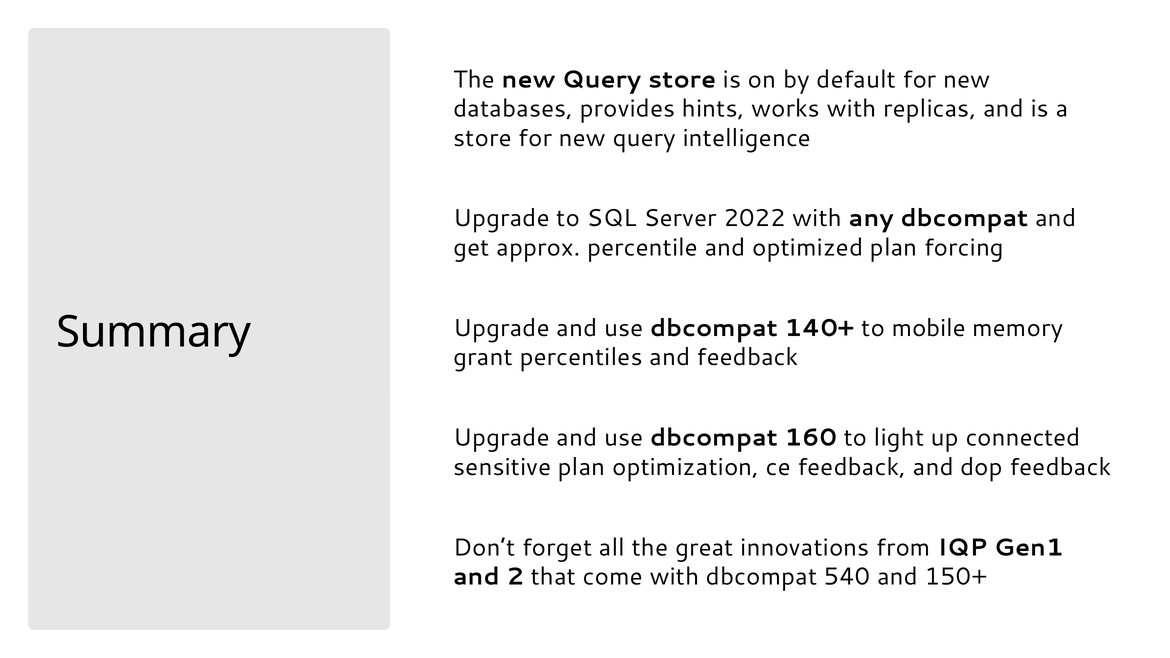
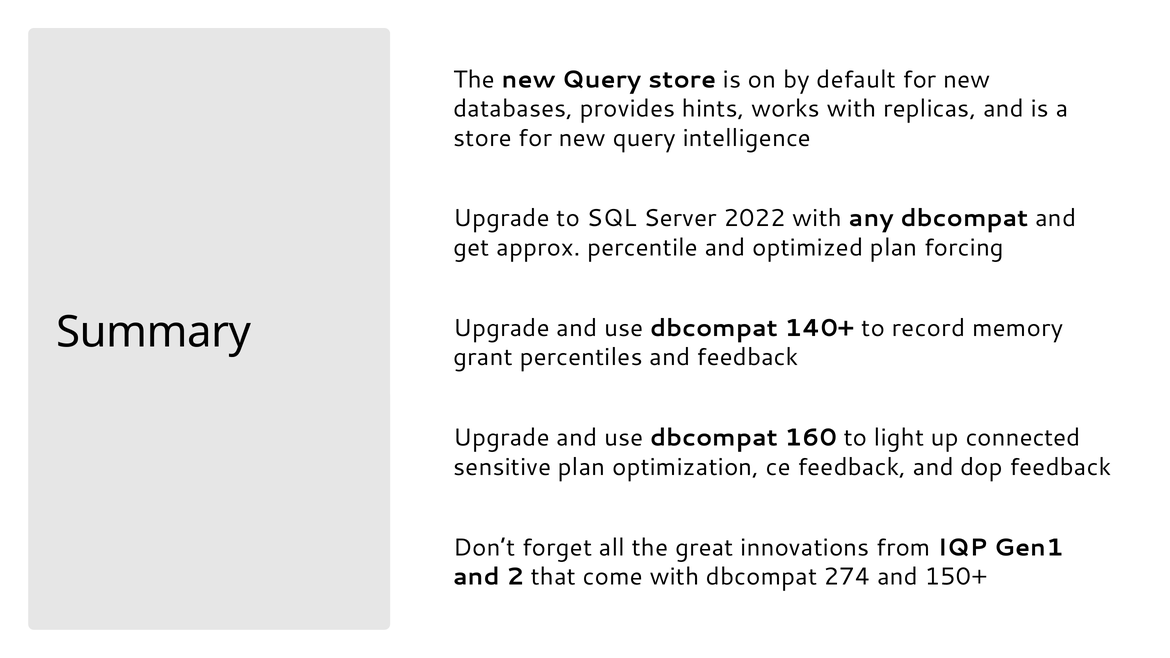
mobile: mobile -> record (928, 328)
540: 540 -> 274 (847, 577)
